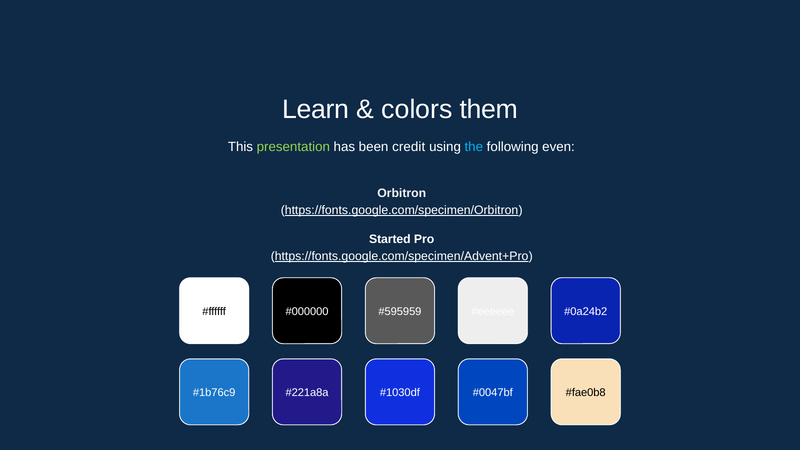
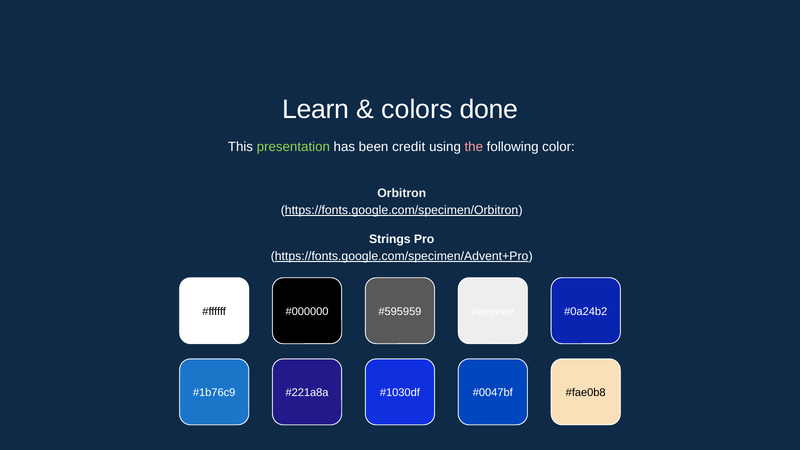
them: them -> done (489, 109)
the colour: light blue -> pink (474, 147)
even: even -> color (559, 147)
Started: Started -> Strings (390, 239)
